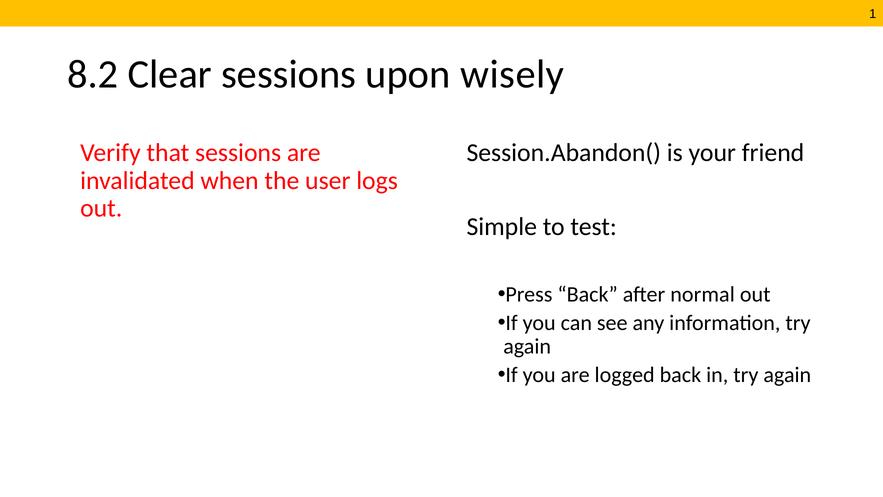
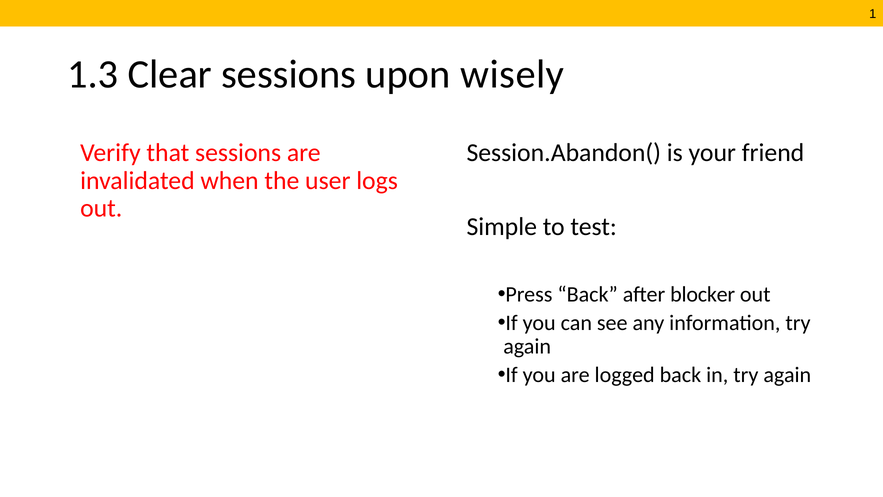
8.2: 8.2 -> 1.3 (93, 74)
normal: normal -> blocker (703, 294)
